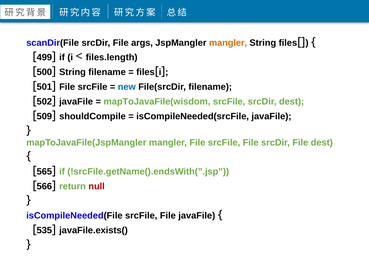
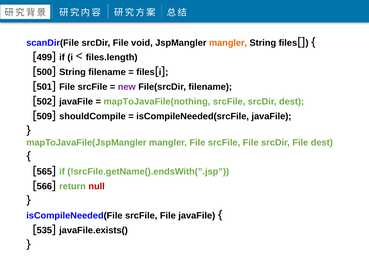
args: args -> void (142, 43)
new colour: blue -> purple (127, 87)
mapToJavaFile(wisdom: mapToJavaFile(wisdom -> mapToJavaFile(nothing (157, 102)
